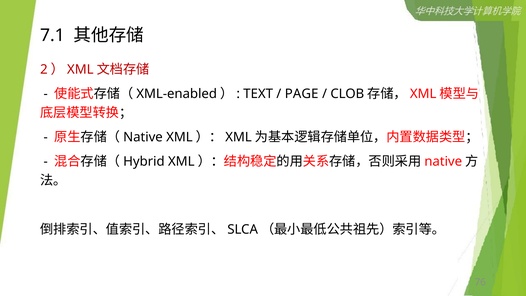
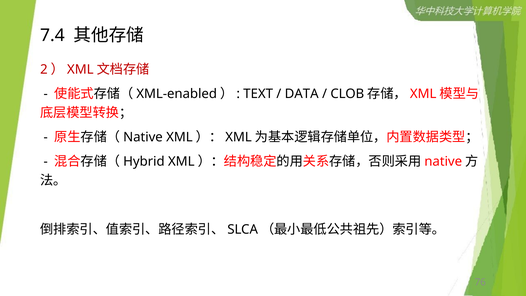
7.1: 7.1 -> 7.4 (52, 35)
PAGE: PAGE -> DATA (302, 94)
